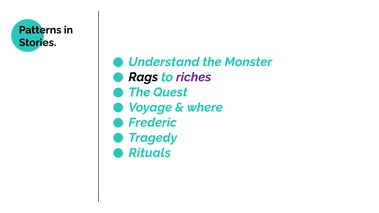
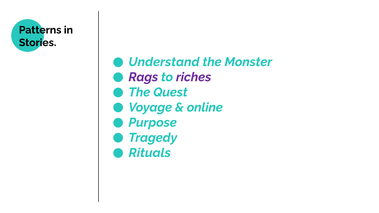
Rags colour: black -> purple (143, 77)
where: where -> online (205, 107)
Frederic: Frederic -> Purpose (153, 123)
